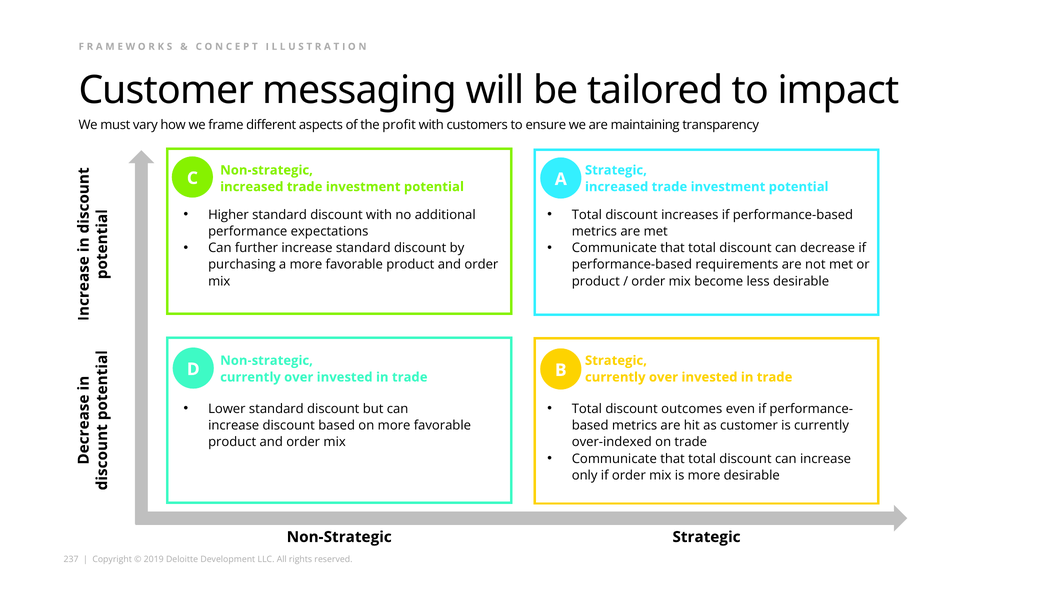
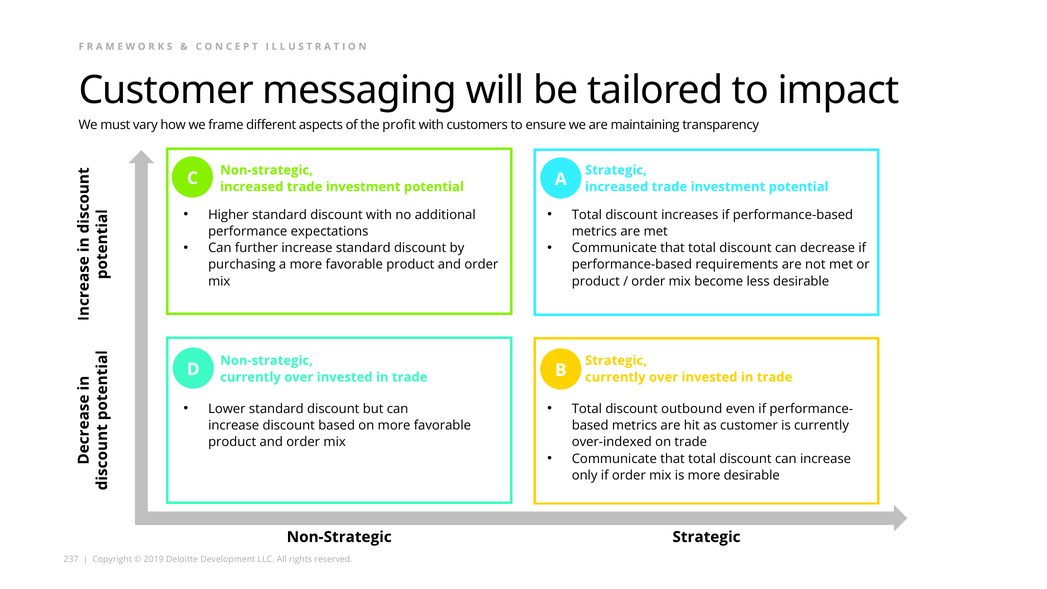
outcomes: outcomes -> outbound (692, 409)
